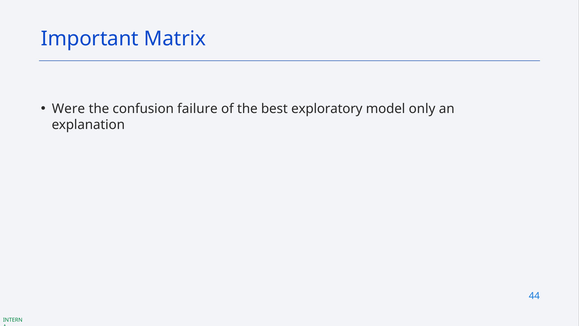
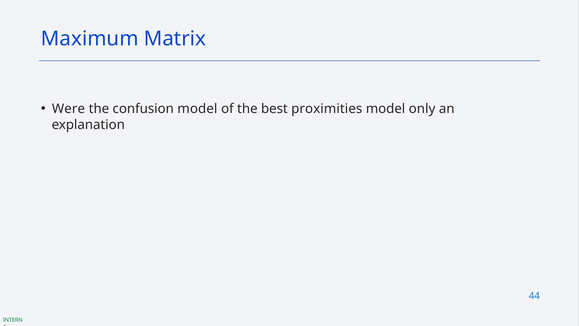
Important: Important -> Maximum (90, 39)
confusion failure: failure -> model (197, 109)
exploratory: exploratory -> proximities (327, 109)
